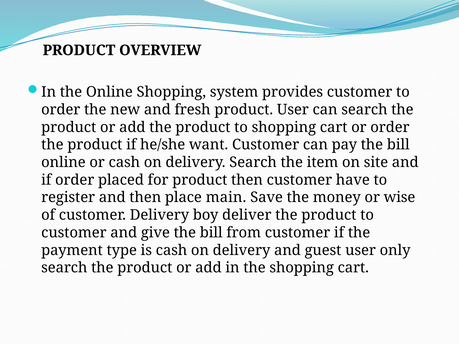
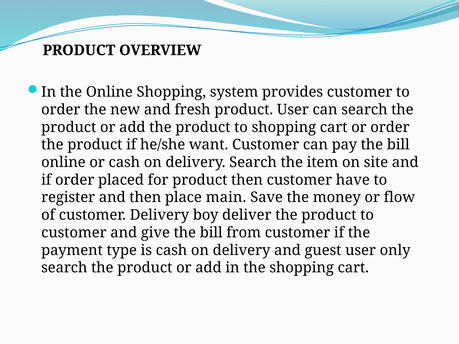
wise: wise -> flow (399, 198)
